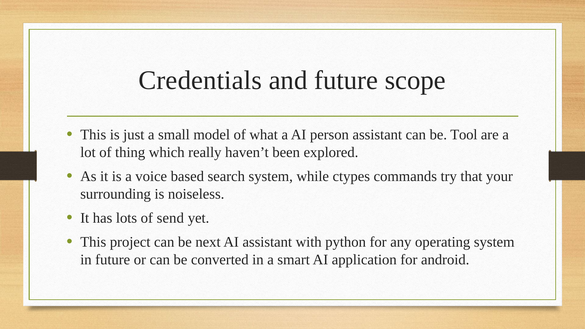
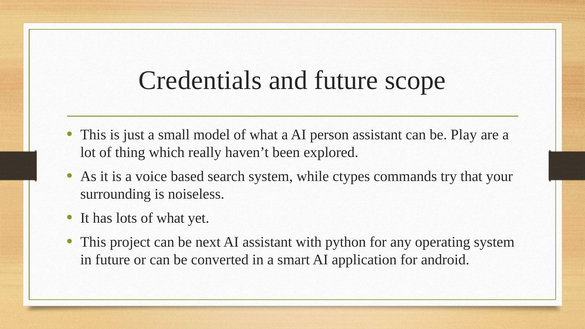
Tool: Tool -> Play (464, 135)
lots of send: send -> what (170, 218)
